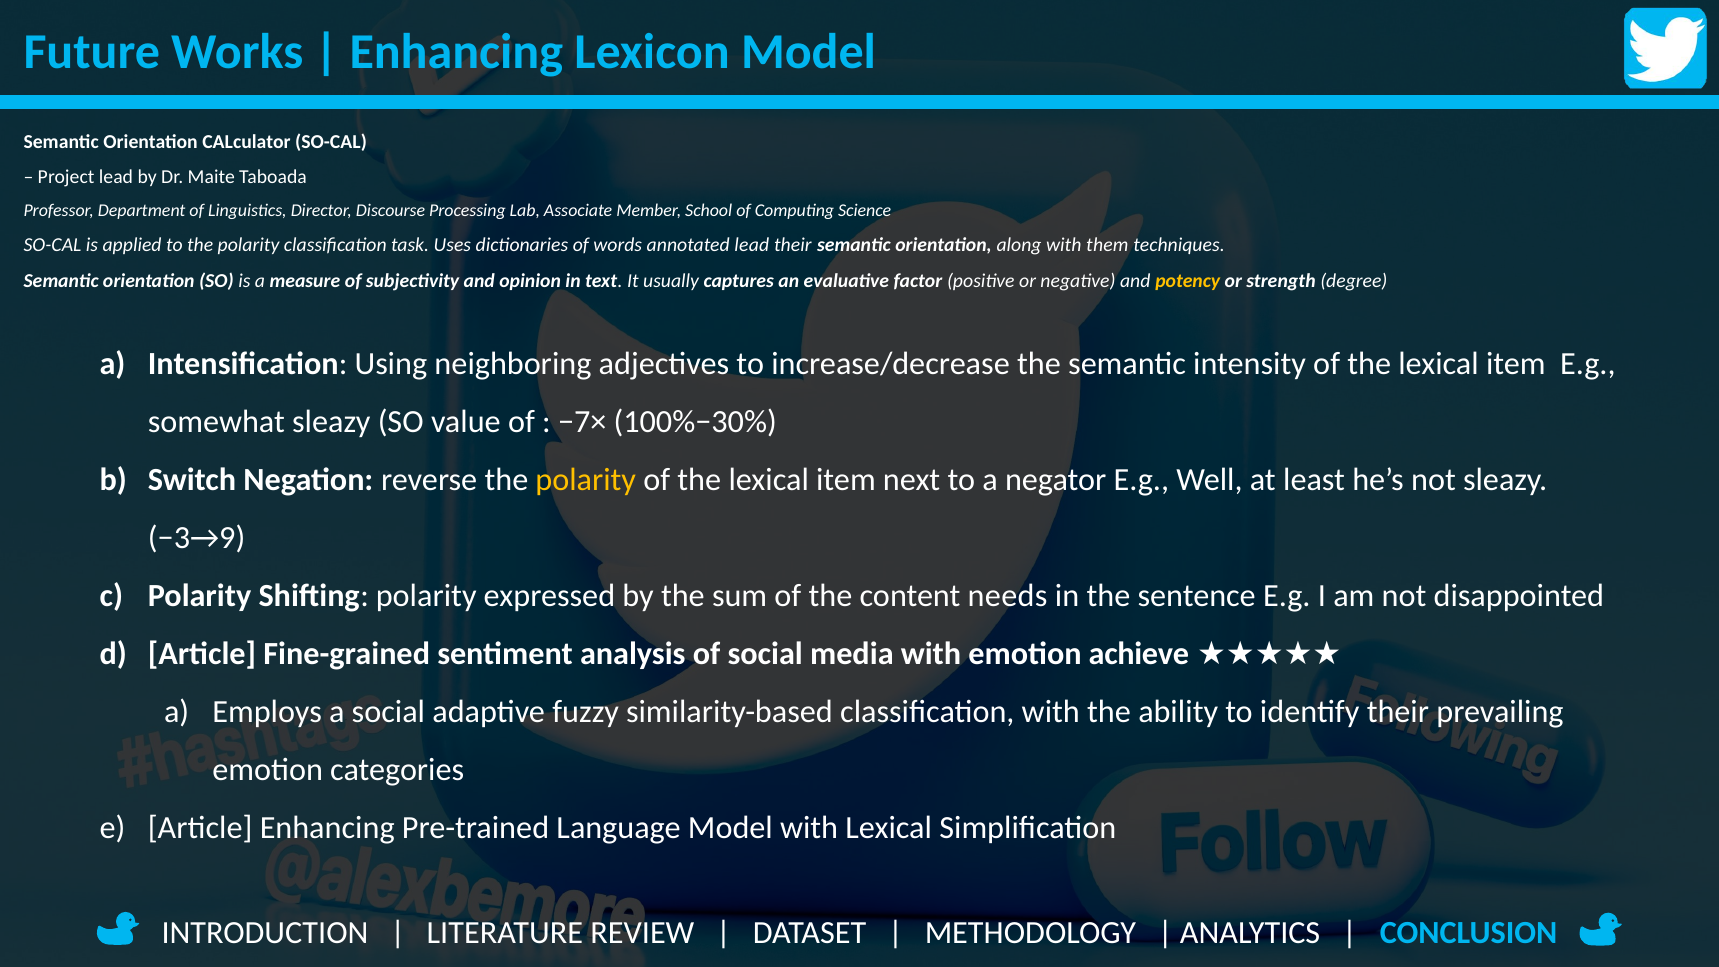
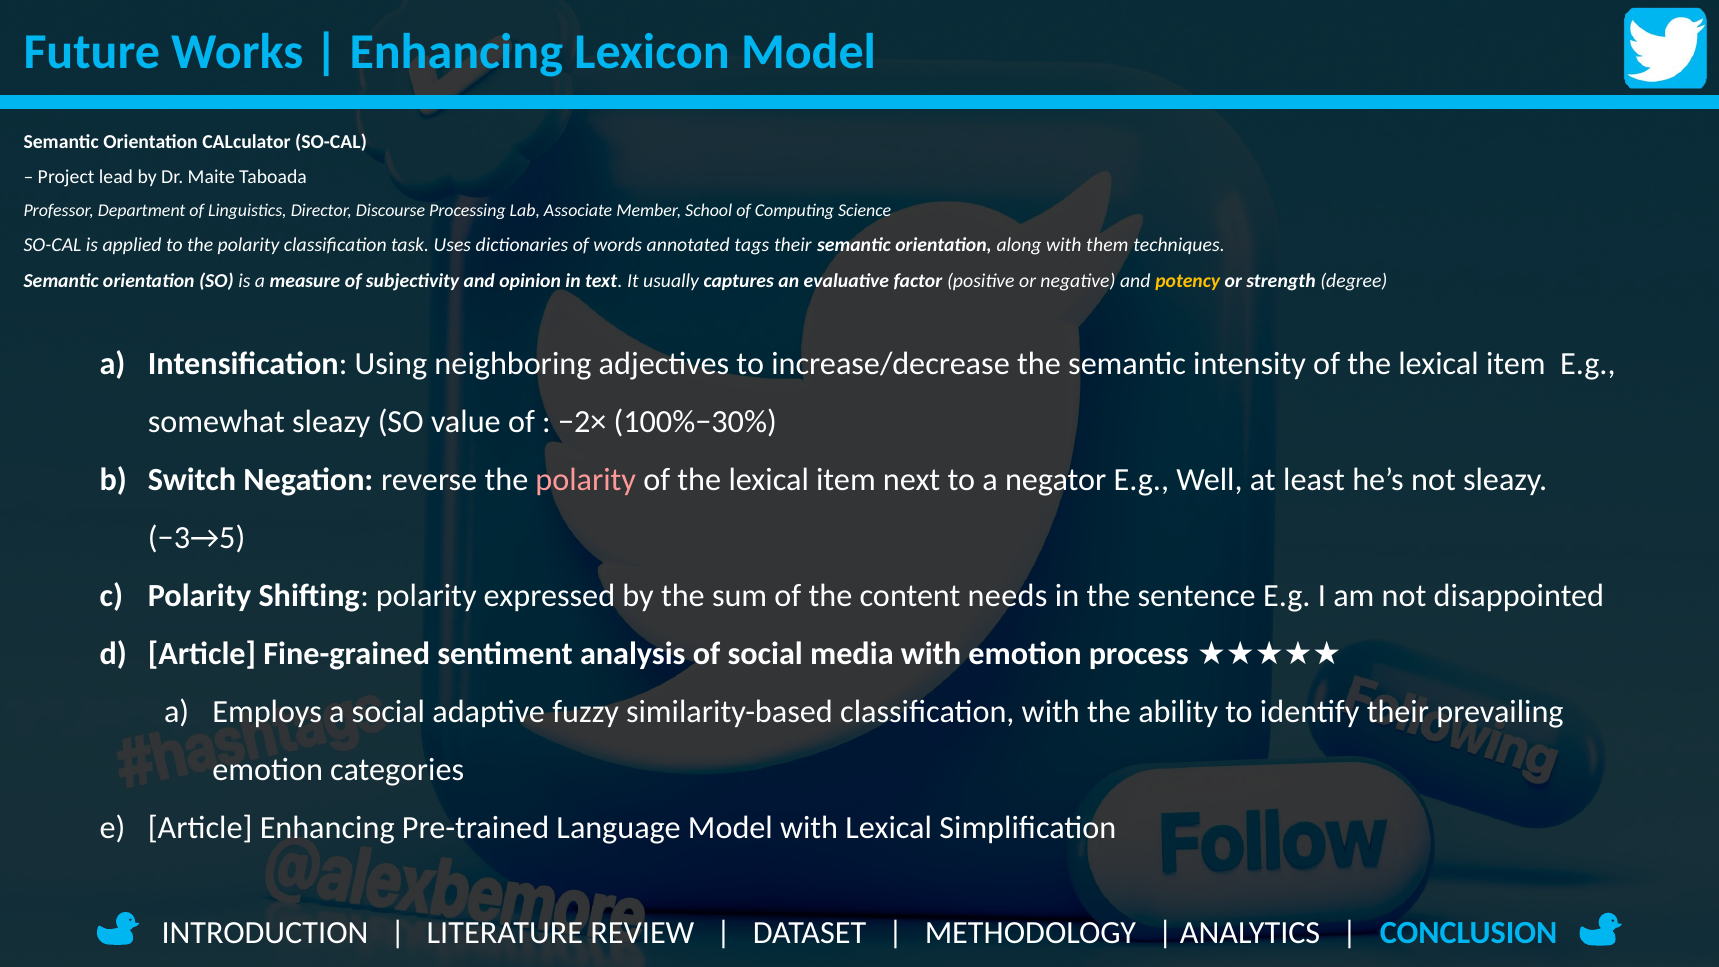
annotated lead: lead -> tags (752, 245)
−7×: −7× -> −2× (582, 422)
polarity colour: yellow -> pink (586, 480)
−3→9: −3→9 -> −3→5 (197, 538)
achieve: achieve -> process (1139, 654)
